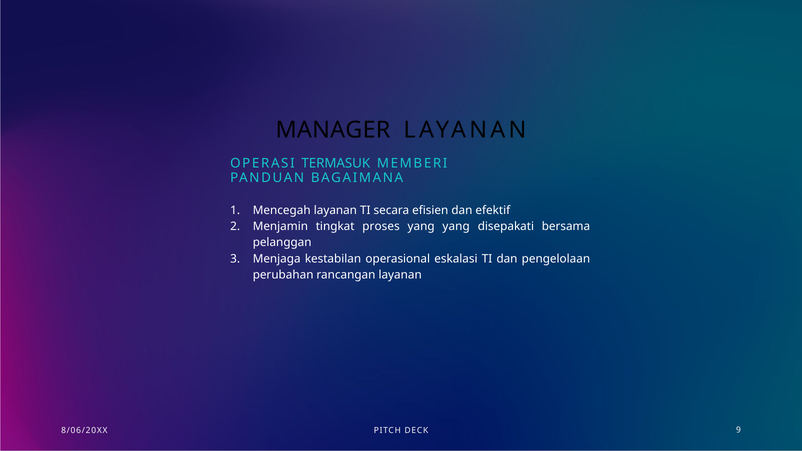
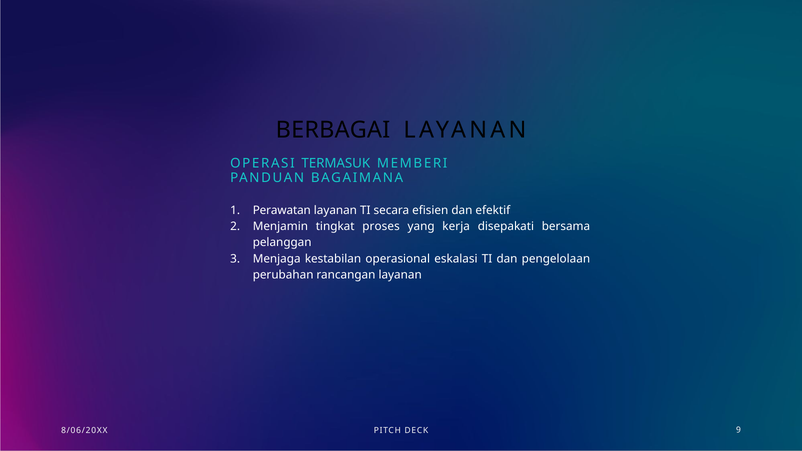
MANAGER: MANAGER -> BERBAGAI (333, 130)
Mencegah: Mencegah -> Perawatan (282, 211)
yang yang: yang -> kerja (456, 227)
